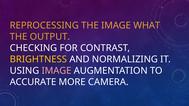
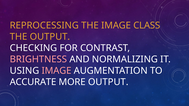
WHAT: WHAT -> CLASS (147, 25)
BRIGHTNESS colour: yellow -> pink (38, 59)
MORE CAMERA: CAMERA -> OUTPUT (108, 82)
